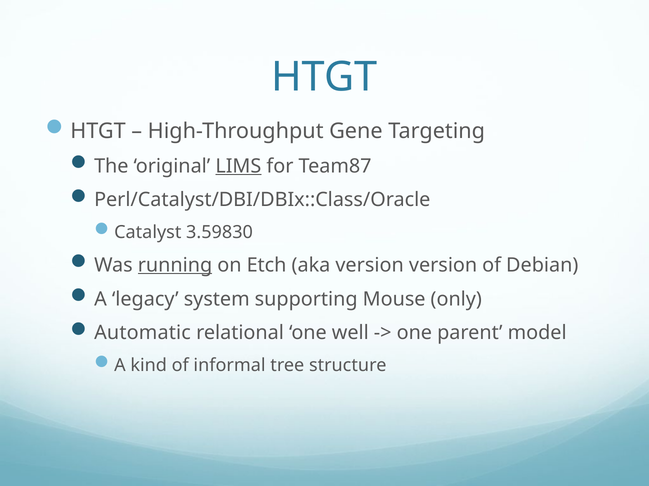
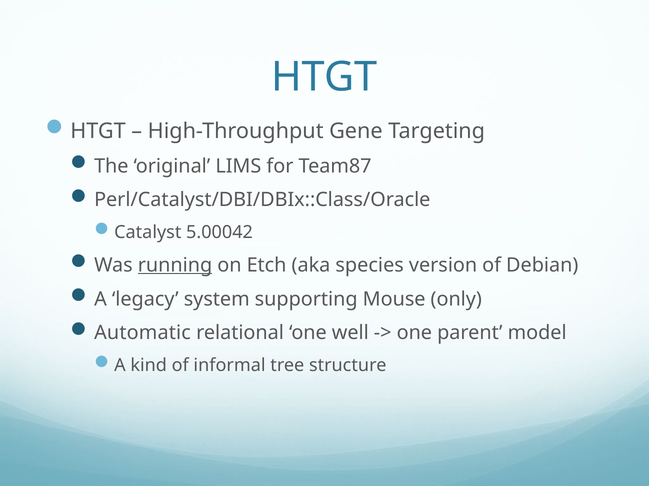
LIMS underline: present -> none (238, 166)
3.59830: 3.59830 -> 5.00042 (220, 233)
aka version: version -> species (370, 266)
